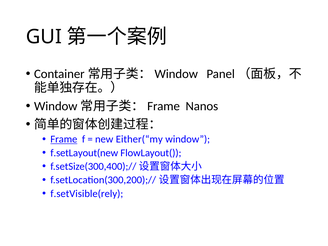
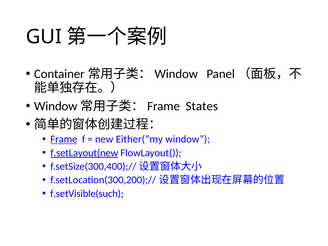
Nanos: Nanos -> States (202, 106)
f.setLayout(new underline: none -> present (84, 153)
f.setVisible(rely: f.setVisible(rely -> f.setVisible(such (87, 194)
